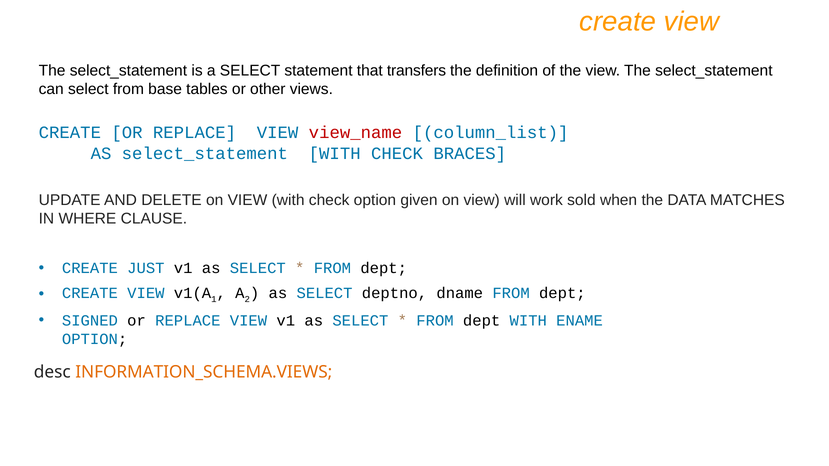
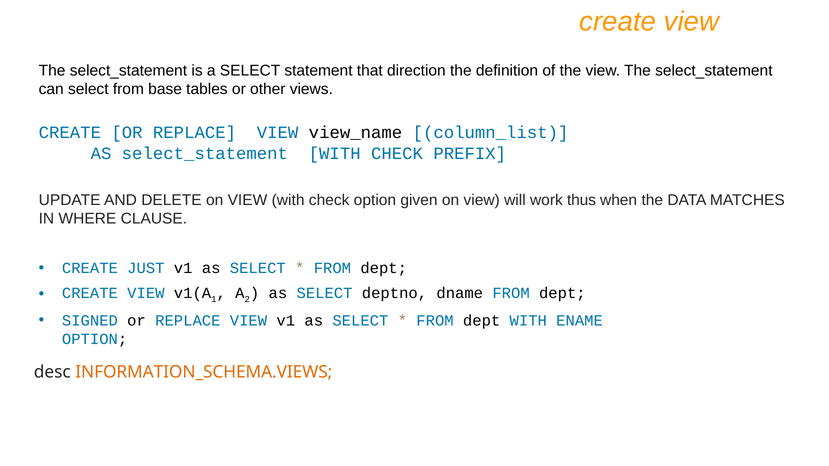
transfers: transfers -> direction (416, 70)
view_name colour: red -> black (355, 133)
BRACES: BRACES -> PREFIX (470, 154)
sold: sold -> thus (582, 200)
